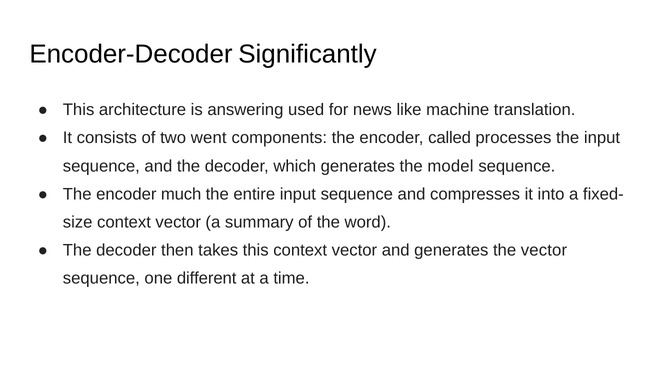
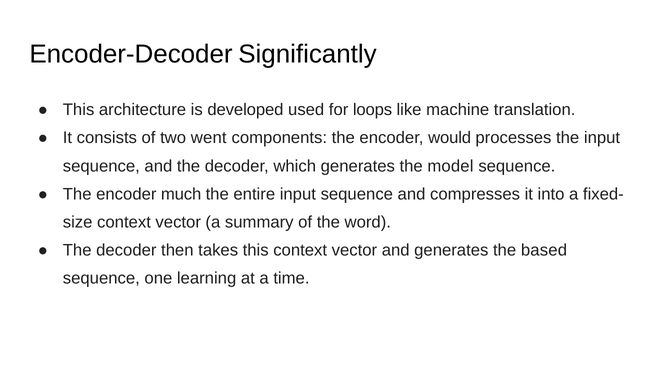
answering: answering -> developed (245, 110)
news: news -> loops (373, 110)
called: called -> would (450, 138)
the vector: vector -> based (544, 250)
different: different -> learning (207, 278)
